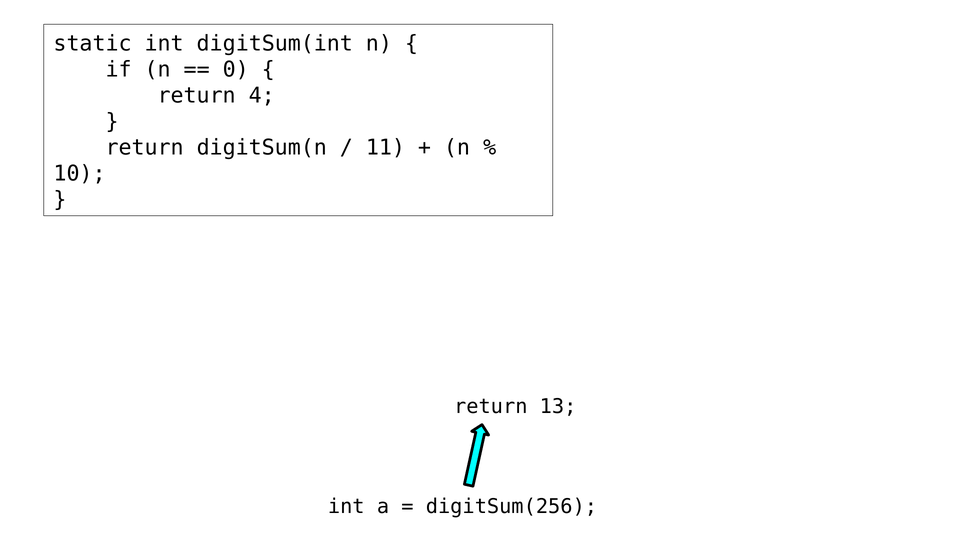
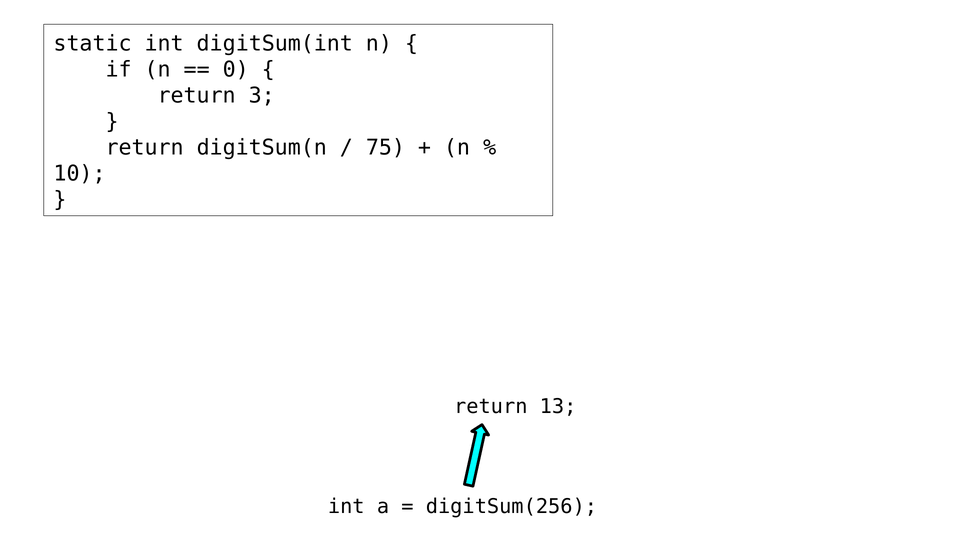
4: 4 -> 3 (262, 95)
11: 11 -> 75 (385, 147)
